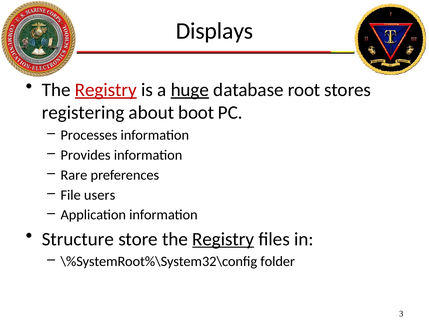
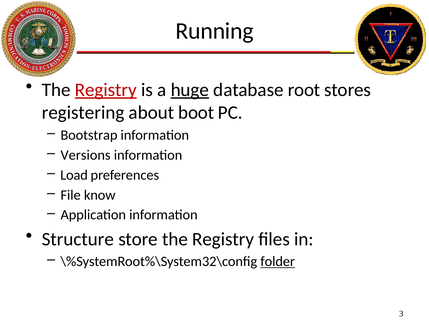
Displays: Displays -> Running (215, 31)
Processes: Processes -> Bootstrap (89, 135)
Provides: Provides -> Versions (86, 155)
Rare: Rare -> Load (74, 175)
users: users -> know (100, 195)
Registry underline: present -> none (223, 240)
folder underline: none -> present (278, 262)
